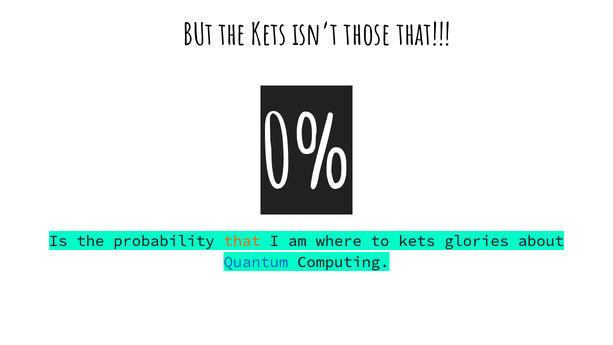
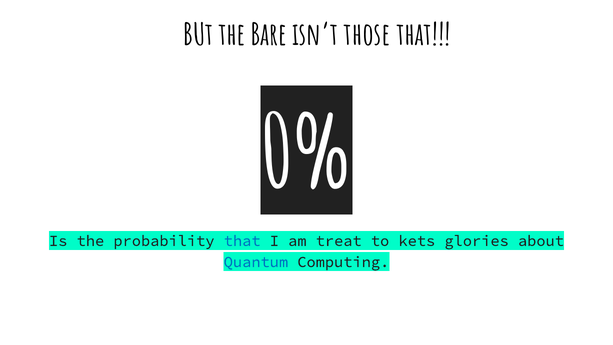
the Kets: Kets -> Bare (269, 35)
that colour: orange -> blue (242, 241)
where: where -> treat (339, 241)
